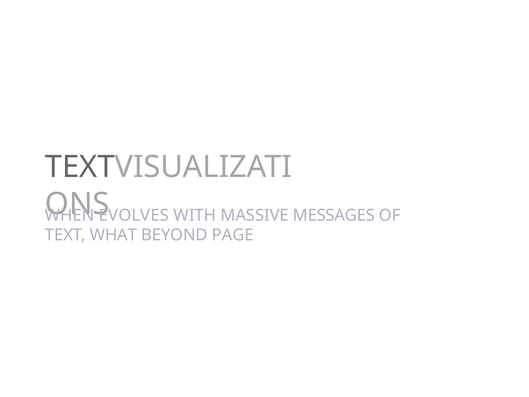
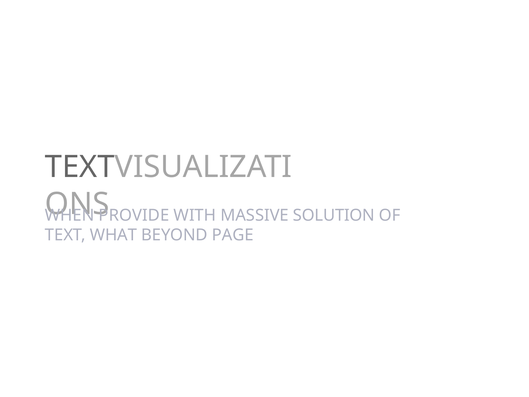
EVOLVES: EVOLVES -> PROVIDE (134, 215)
MESSAGES: MESSAGES -> SOLUTION (334, 215)
